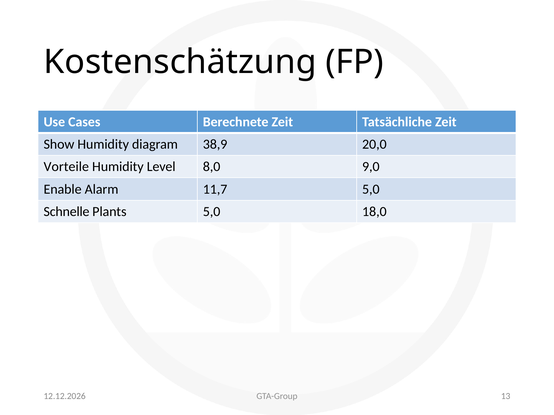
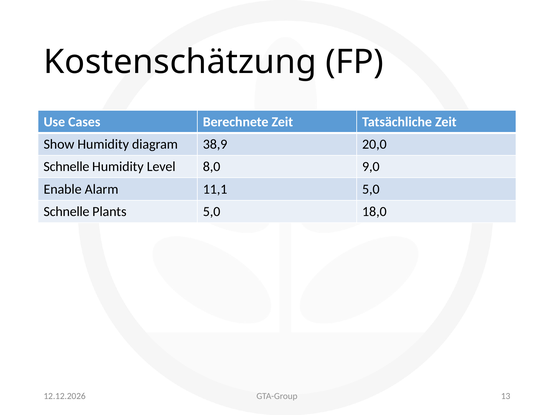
Vorteile: Vorteile -> Schnelle (66, 167)
11,7: 11,7 -> 11,1 (215, 189)
